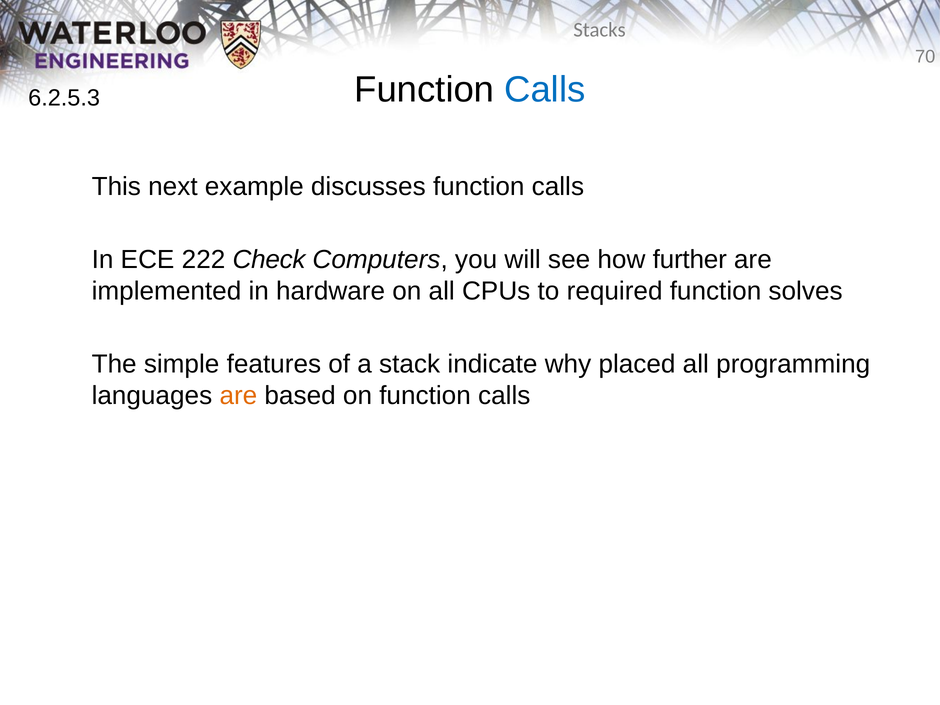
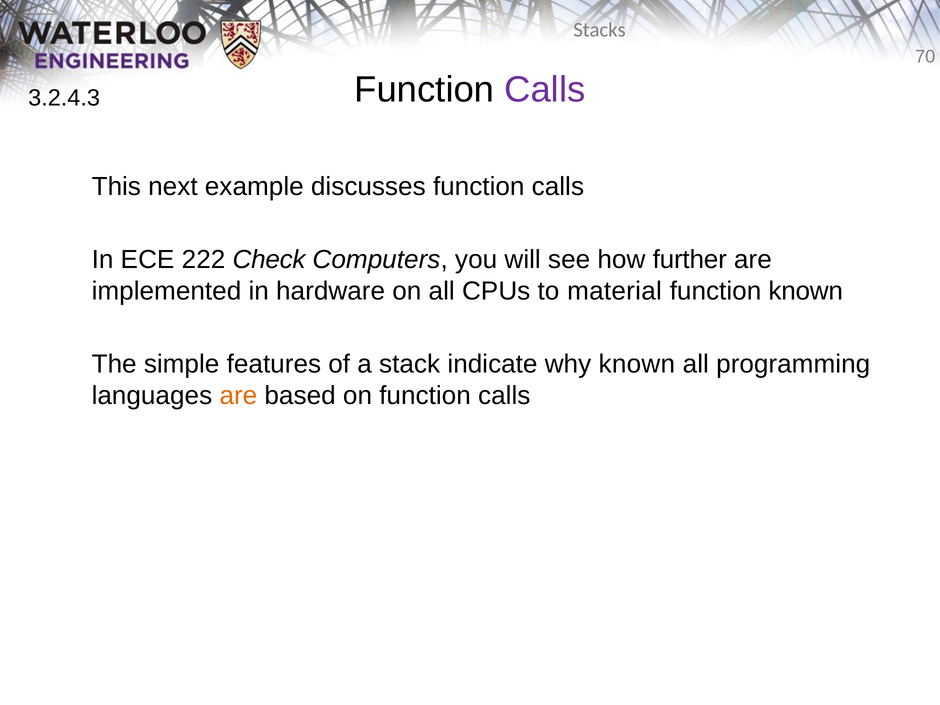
Calls colour: blue -> purple (545, 90)
6.2.5.3: 6.2.5.3 -> 3.2.4.3 (64, 98)
required: required -> material (614, 291)
function solves: solves -> known (806, 291)
why placed: placed -> known (637, 364)
